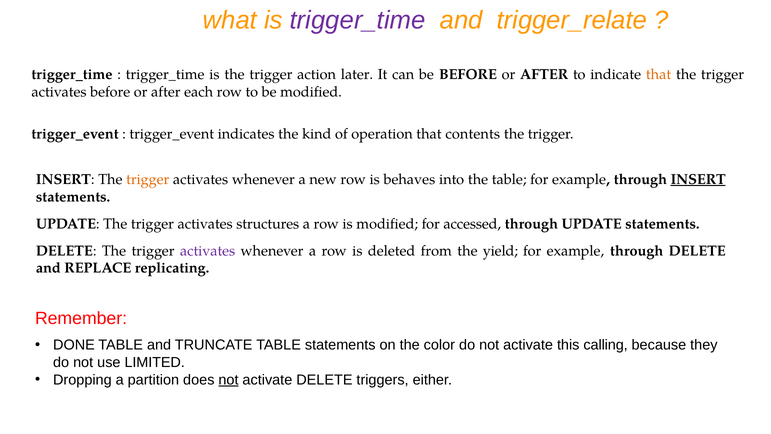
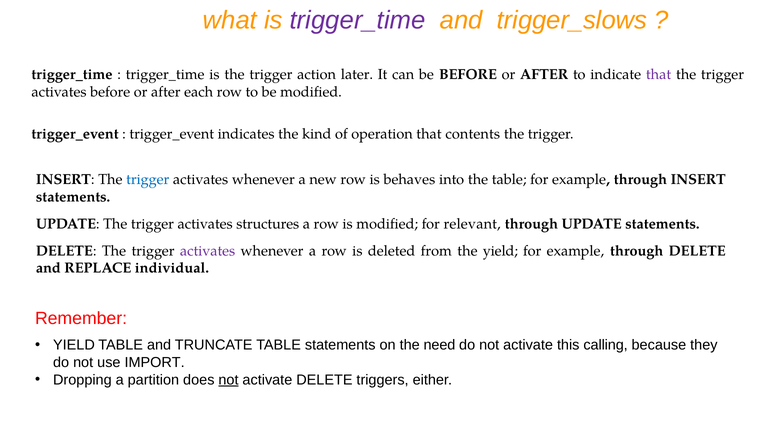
trigger_relate: trigger_relate -> trigger_slows (572, 20)
that colour: orange -> purple (659, 75)
trigger colour: orange -> blue (148, 179)
INSERT underline: present -> none (698, 179)
accessed: accessed -> relevant (472, 224)
replicating: replicating -> individual (172, 268)
DONE: DONE -> YIELD (74, 345)
color: color -> need (439, 345)
LIMITED: LIMITED -> IMPORT (155, 362)
